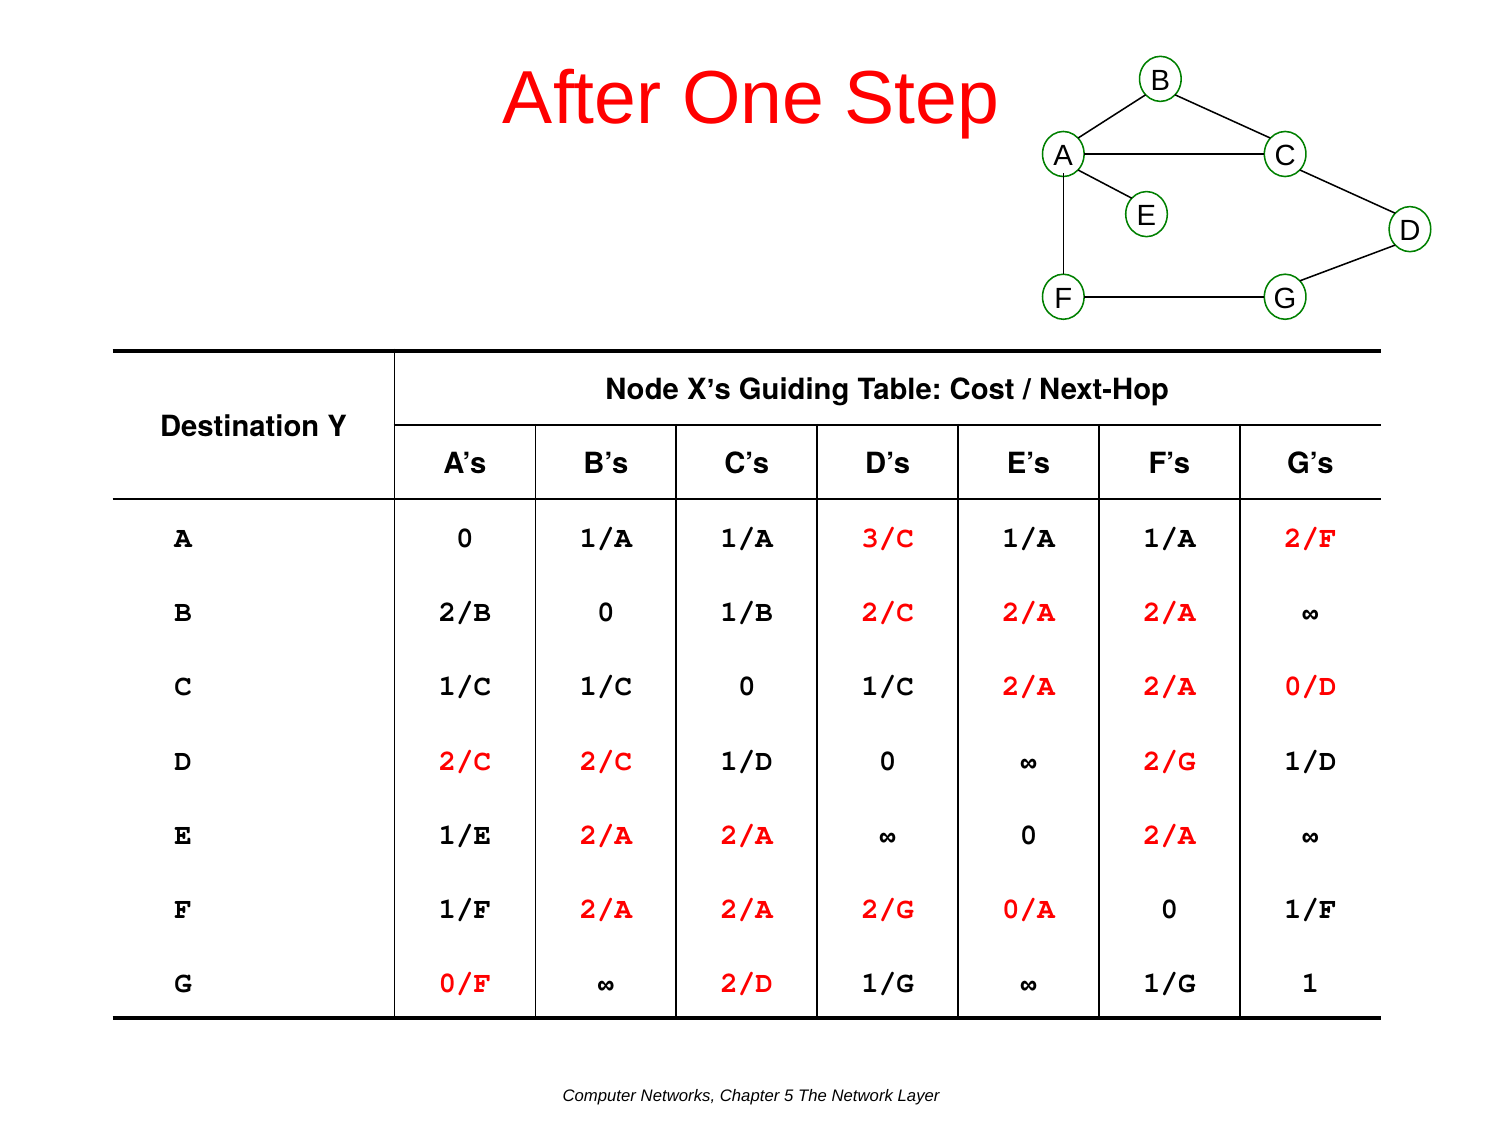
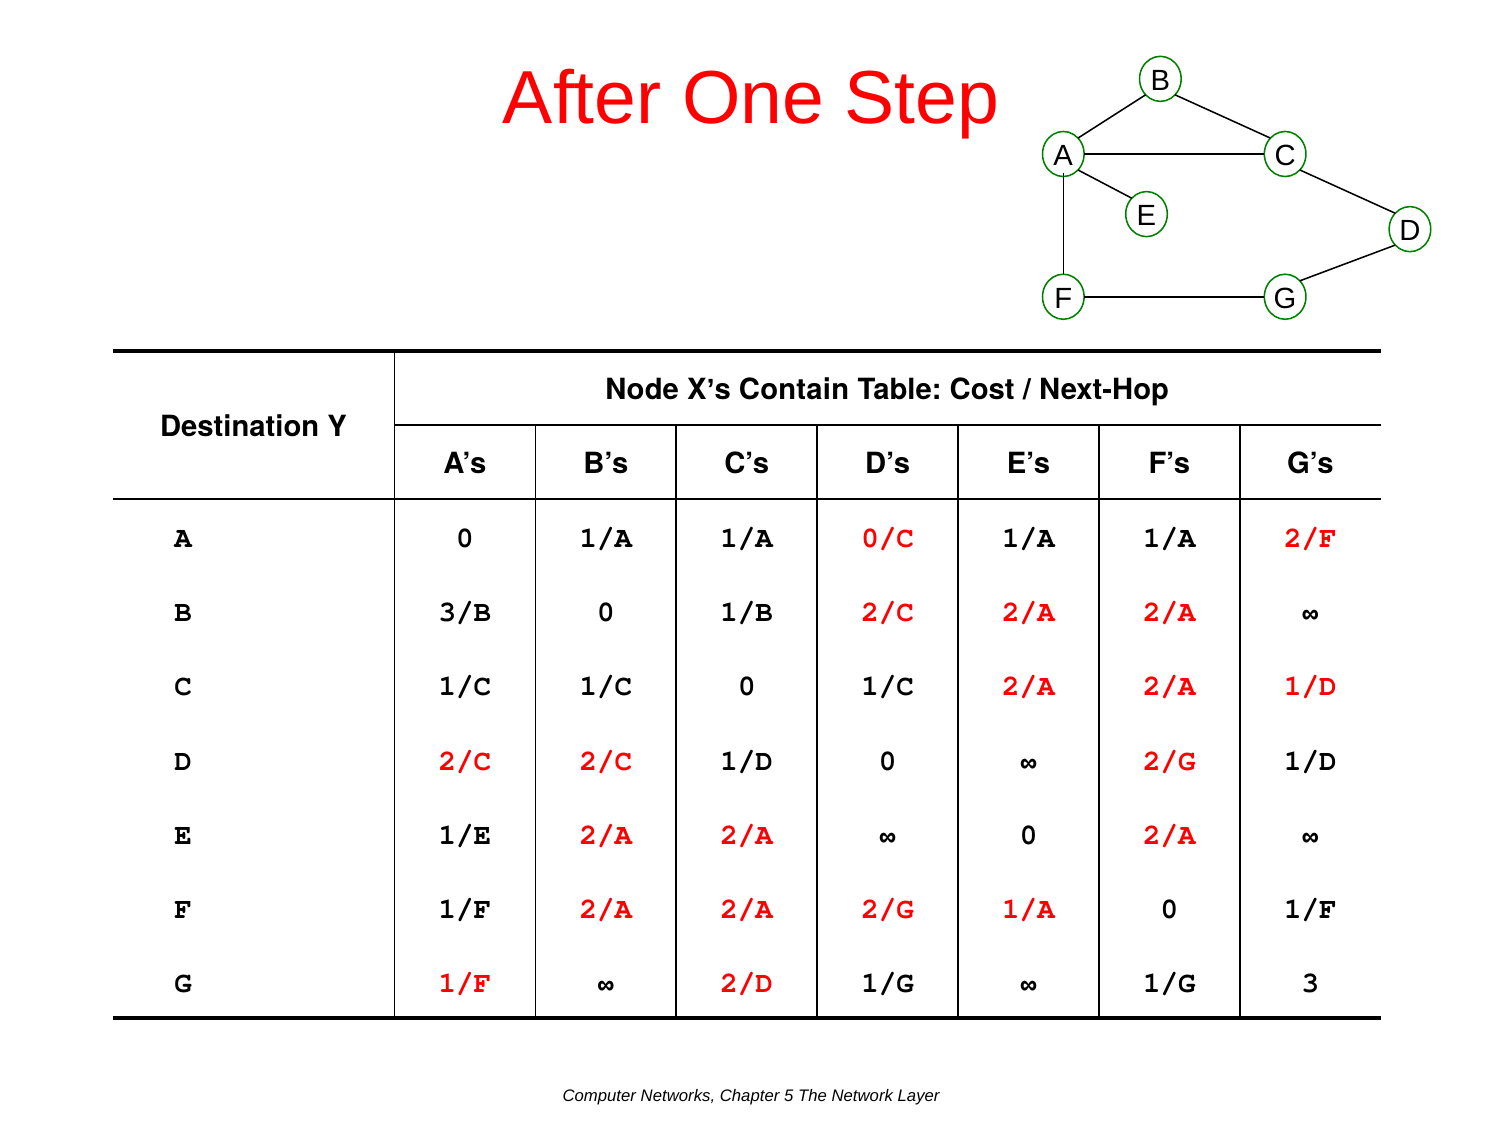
Guiding: Guiding -> Contain (794, 390)
3/C: 3/C -> 0/C (888, 538)
2/B: 2/B -> 3/B (465, 612)
2/A 0/D: 0/D -> 1/D (1310, 686)
2/G 0/A: 0/A -> 1/A (1029, 909)
G 0/F: 0/F -> 1/F (465, 983)
1: 1 -> 3 (1310, 983)
